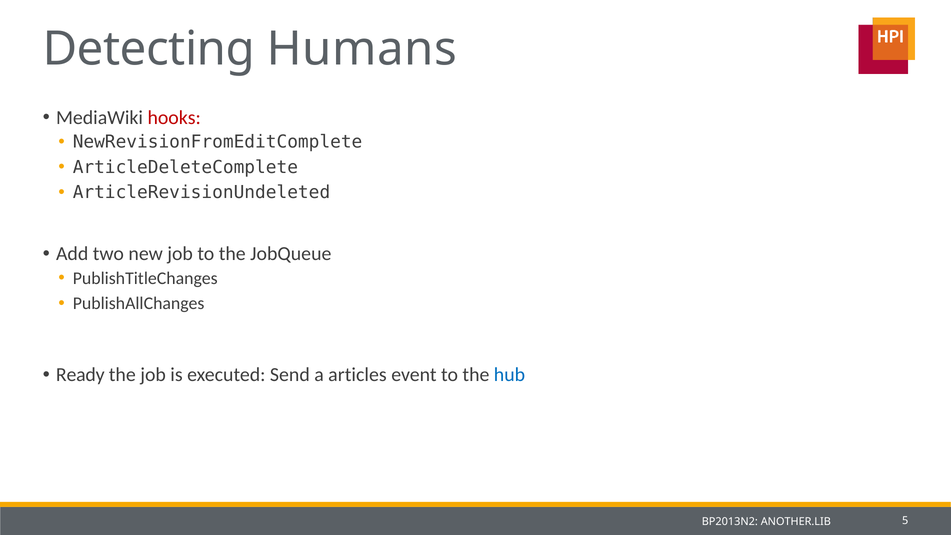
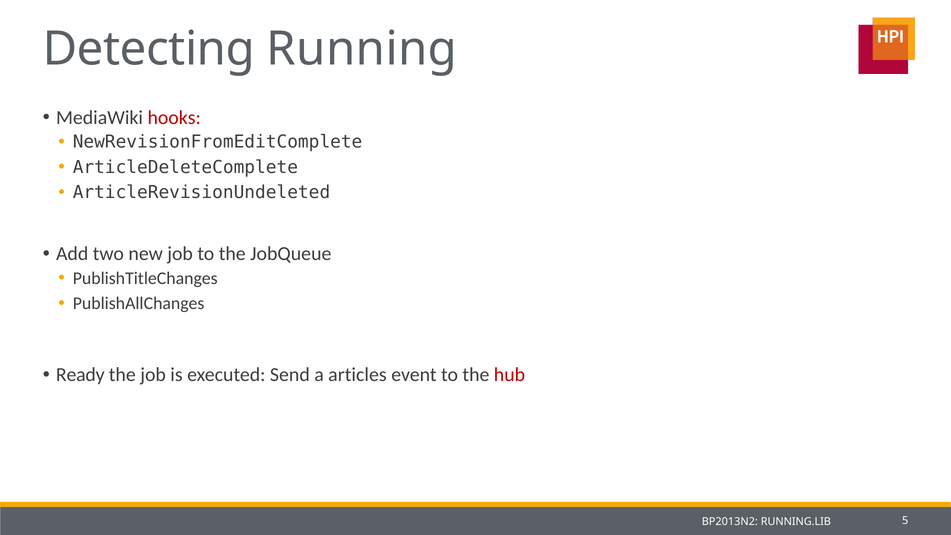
Humans: Humans -> Running (362, 49)
hub colour: blue -> red (509, 375)
ANOTHER.LIB: ANOTHER.LIB -> RUNNING.LIB (796, 522)
